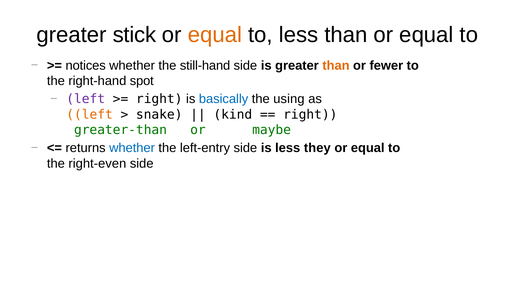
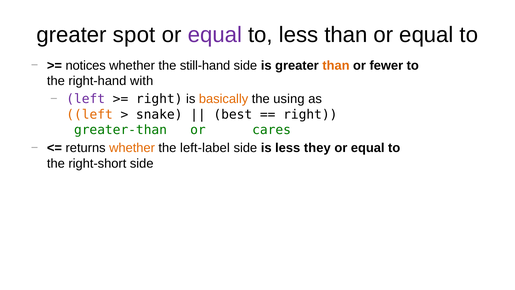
stick: stick -> spot (134, 35)
equal colour: orange -> purple (215, 35)
spot: spot -> with (142, 81)
basically colour: blue -> orange (224, 99)
kind: kind -> best (233, 114)
maybe: maybe -> cares (272, 130)
whether colour: blue -> orange (132, 148)
left-entry: left-entry -> left-label (205, 148)
right-even: right-even -> right-short (97, 163)
